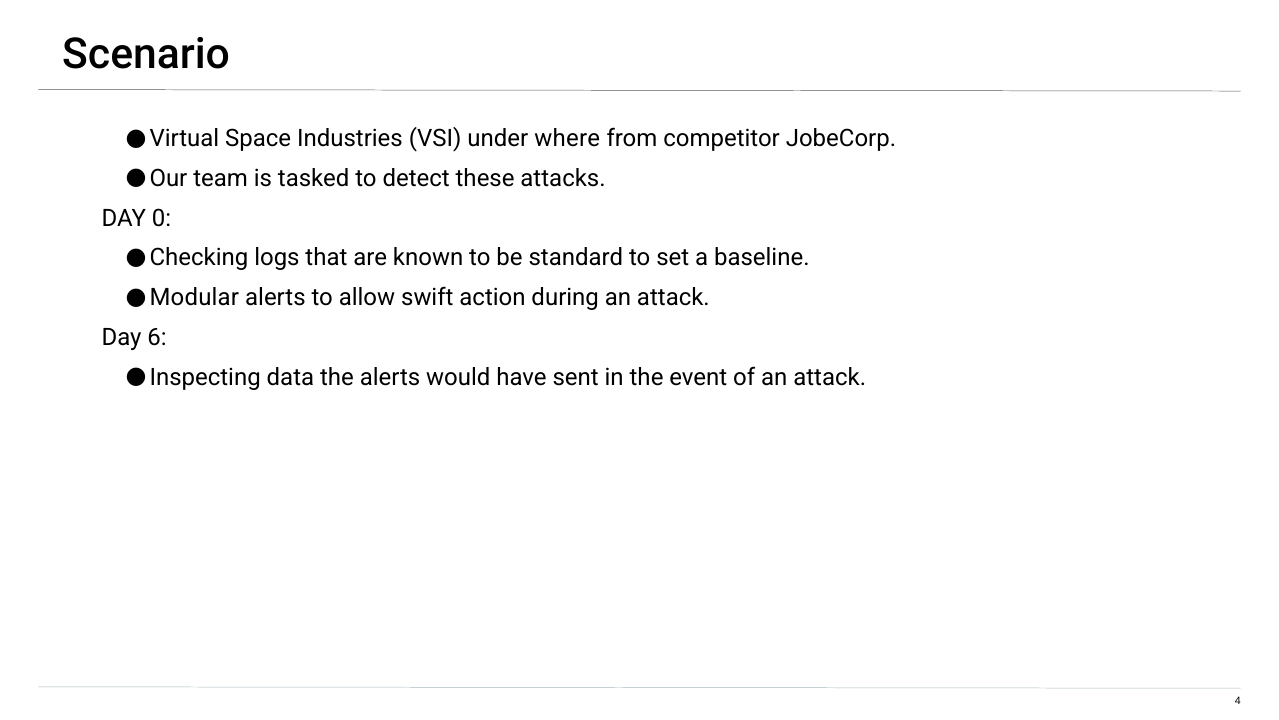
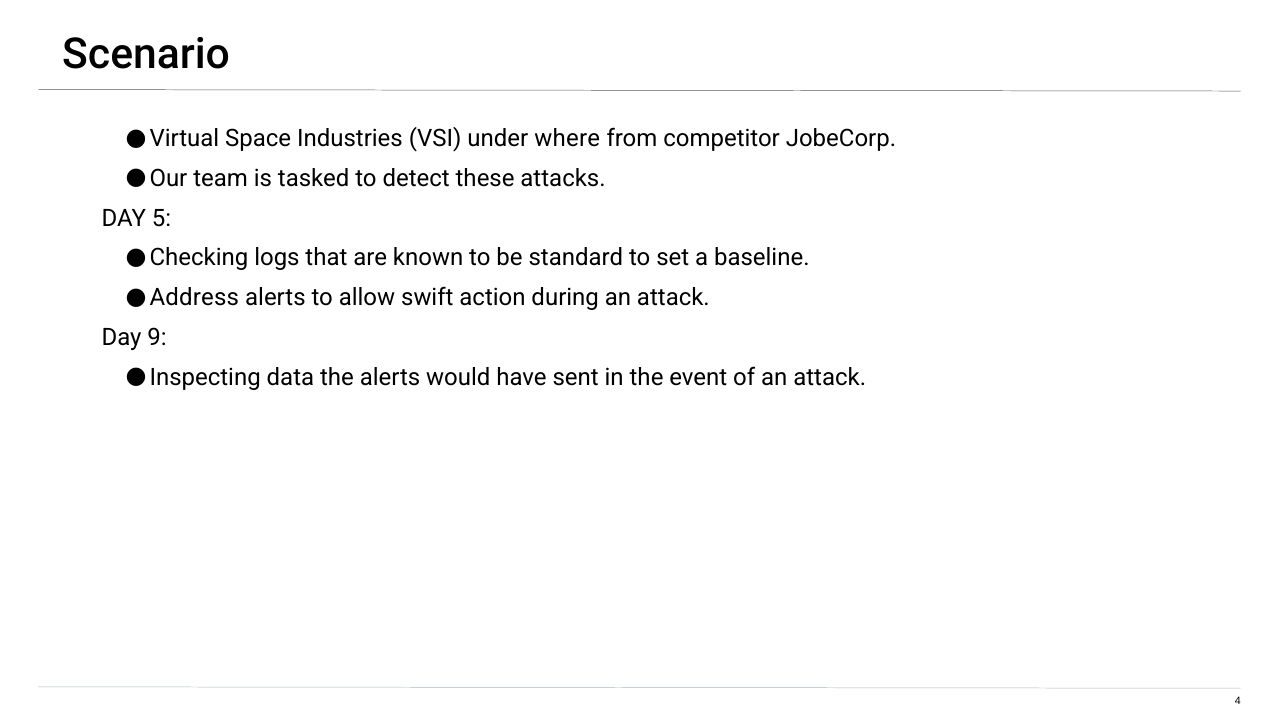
0: 0 -> 5 (162, 218)
Modular: Modular -> Address (194, 298)
6: 6 -> 9 (157, 337)
